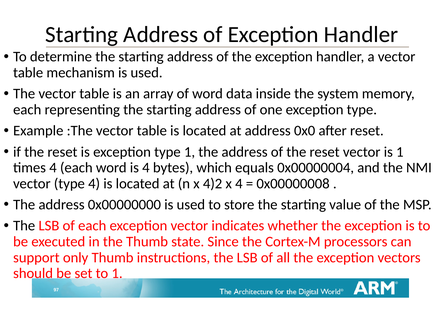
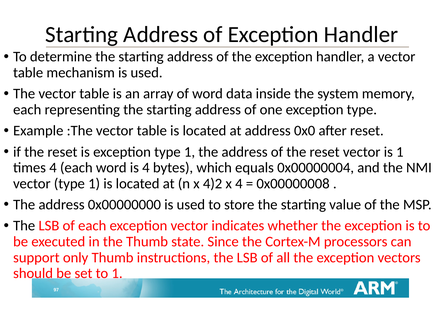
vector type 4: 4 -> 1 (94, 183)
